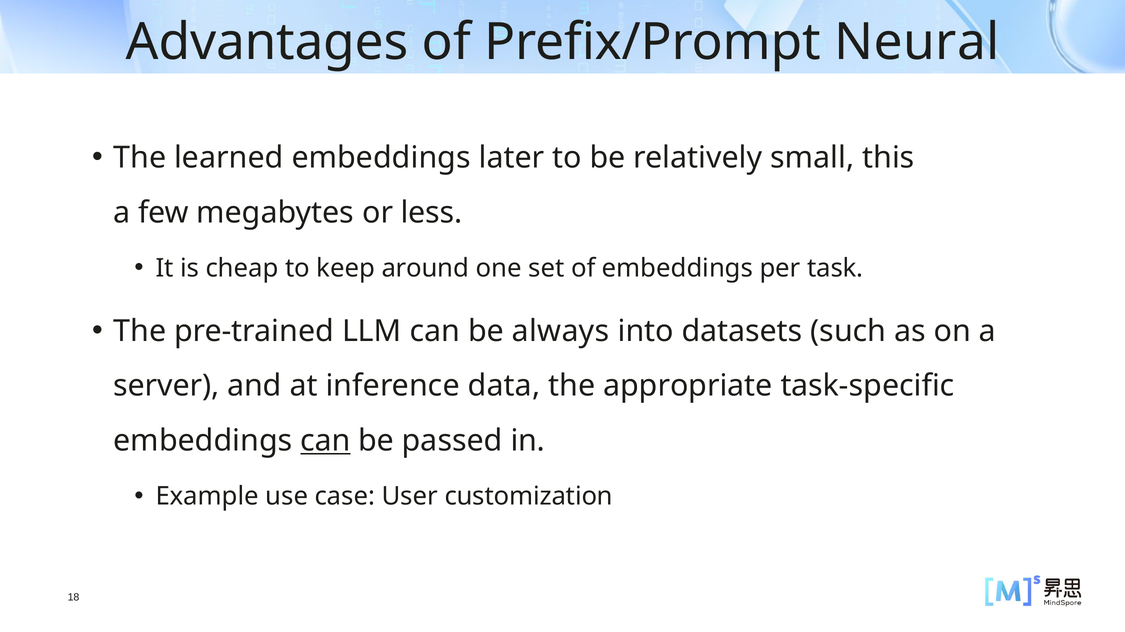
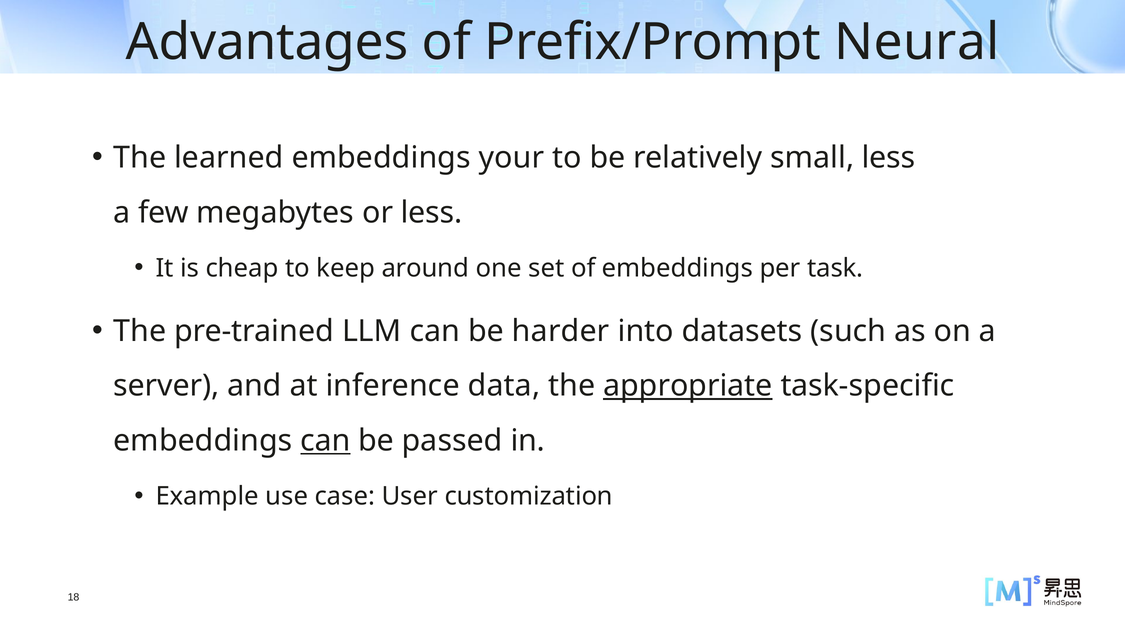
later: later -> your (512, 158)
small this: this -> less (888, 158)
always: always -> harder (561, 331)
appropriate underline: none -> present (688, 386)
